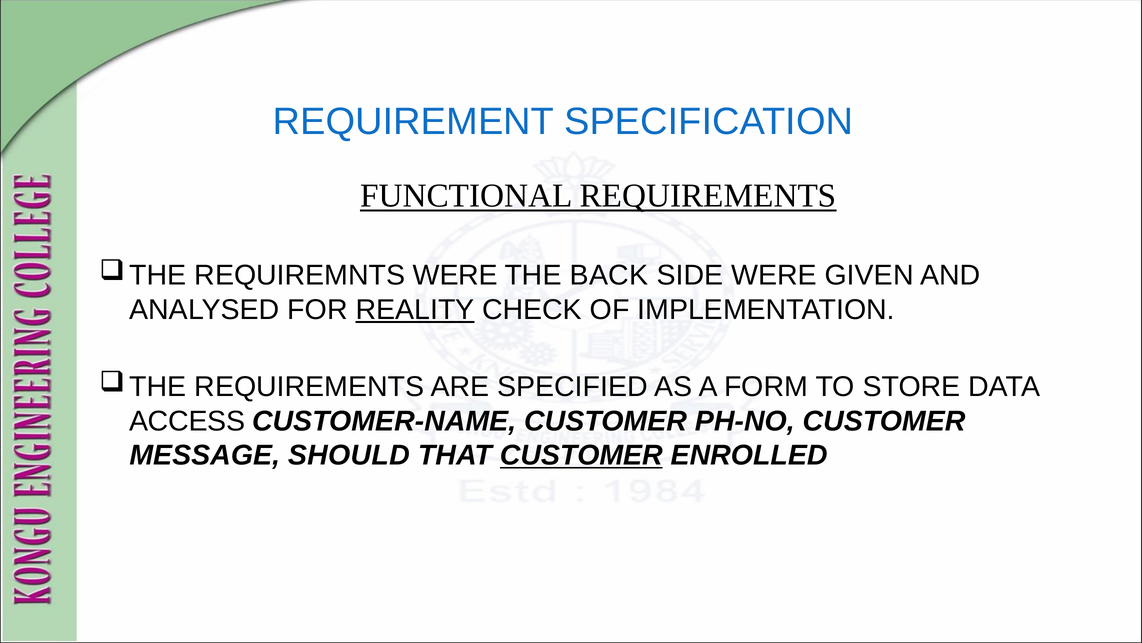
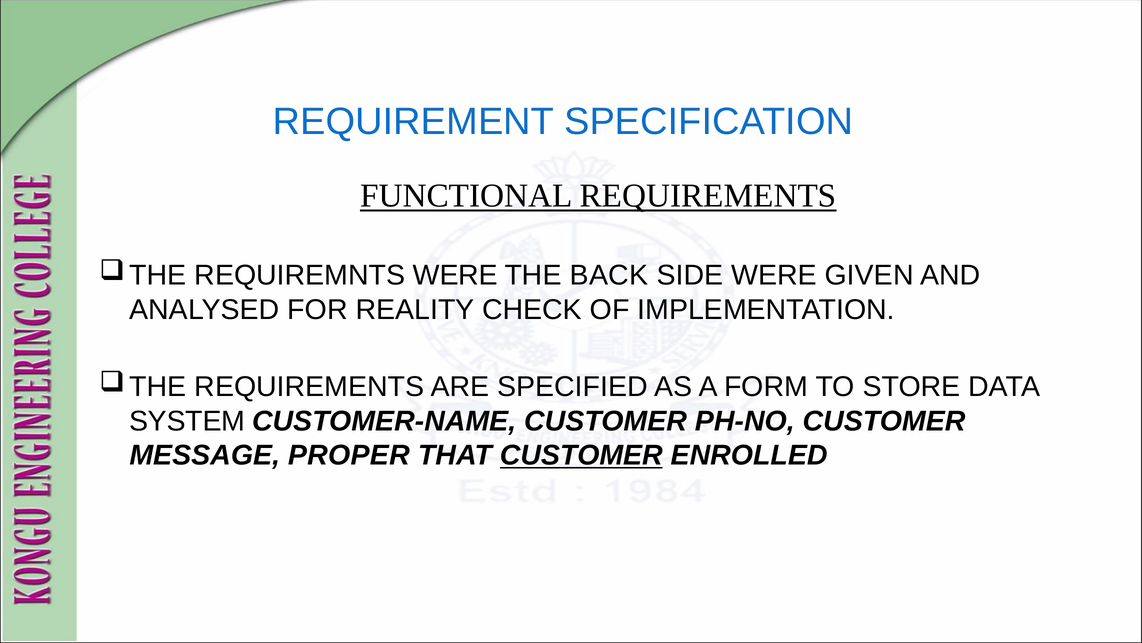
REALITY underline: present -> none (415, 309)
ACCESS: ACCESS -> SYSTEM (187, 421)
SHOULD: SHOULD -> PROPER (349, 455)
